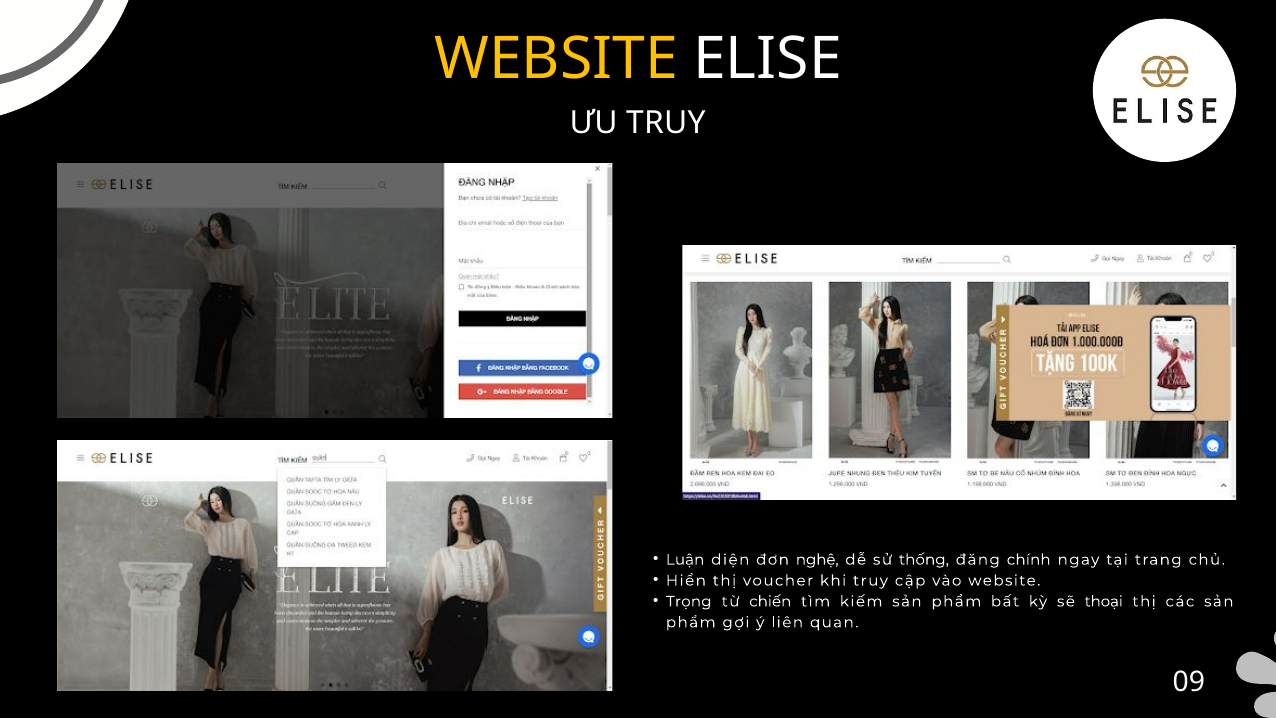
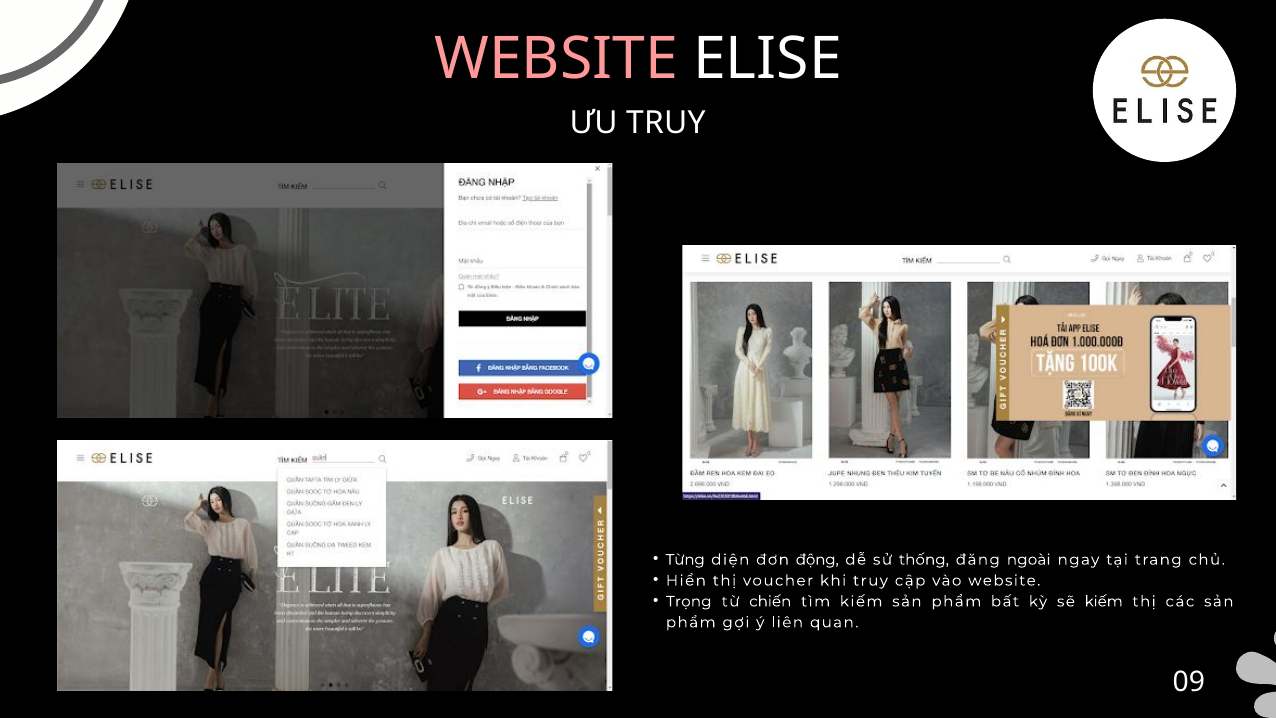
WEBSITE colour: yellow -> pink (556, 59)
Luận: Luận -> Từng (685, 559)
nghệ: nghệ -> động (817, 559)
chính: chính -> ngoài (1029, 559)
sẽ thoại: thoại -> kiếm (1104, 601)
